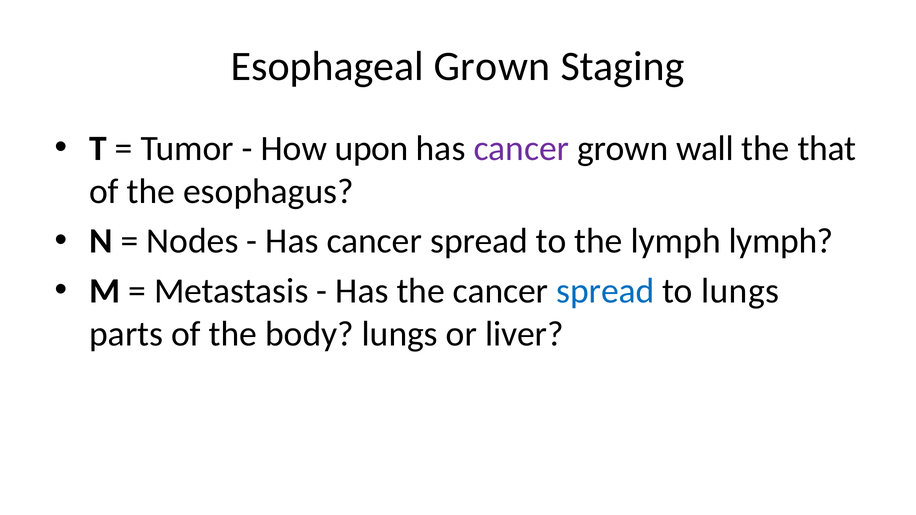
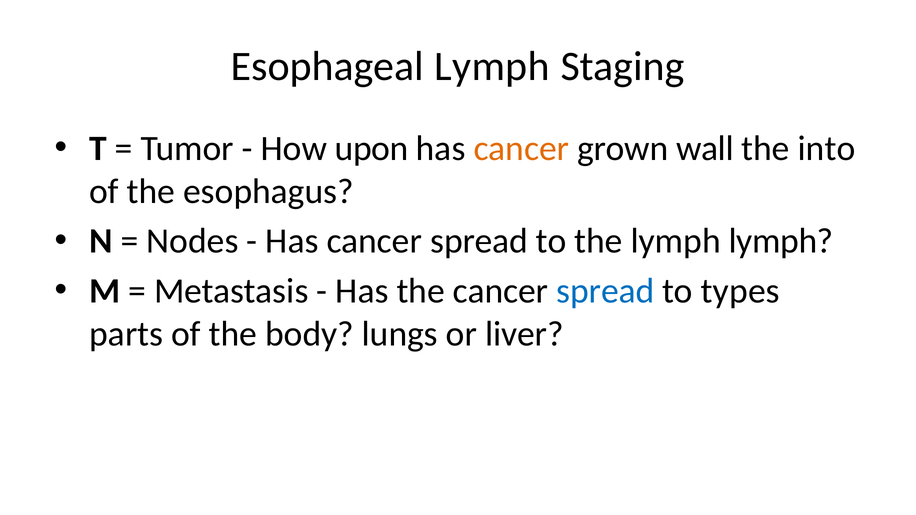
Esophageal Grown: Grown -> Lymph (492, 66)
cancer colour: purple -> orange (521, 149)
that: that -> into (827, 149)
to lungs: lungs -> types (740, 291)
